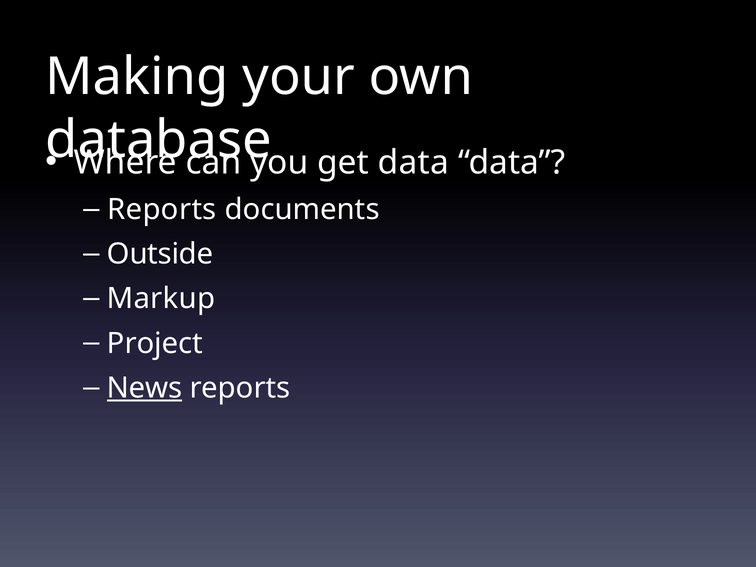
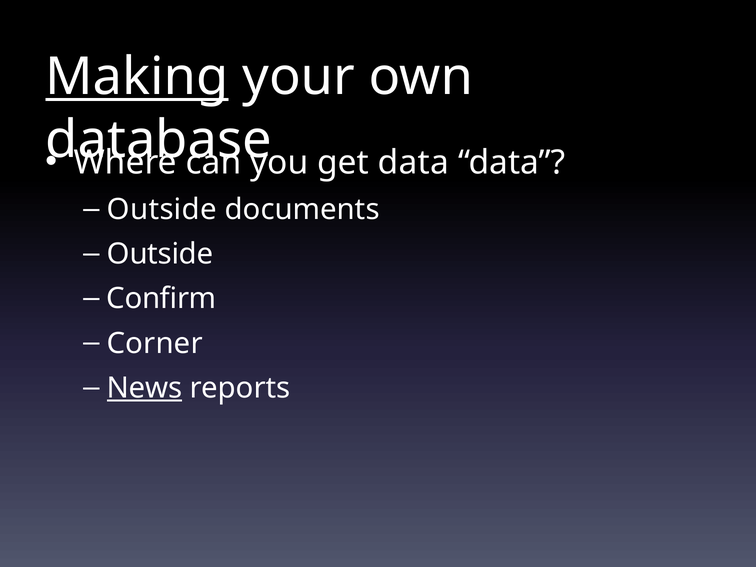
Making underline: none -> present (137, 77)
Reports: Reports -> Outside (162, 210)
Markup: Markup -> Confirm (161, 299)
Project: Project -> Corner (155, 343)
